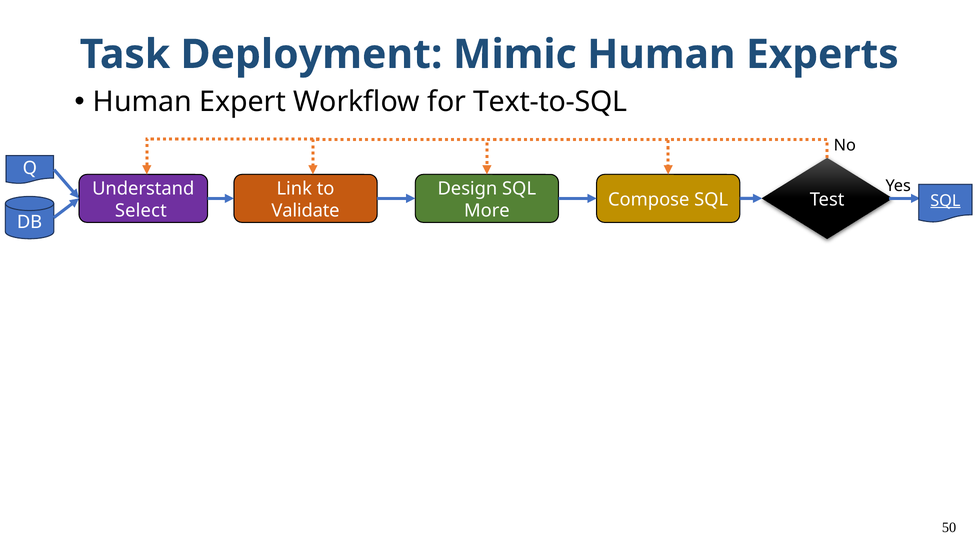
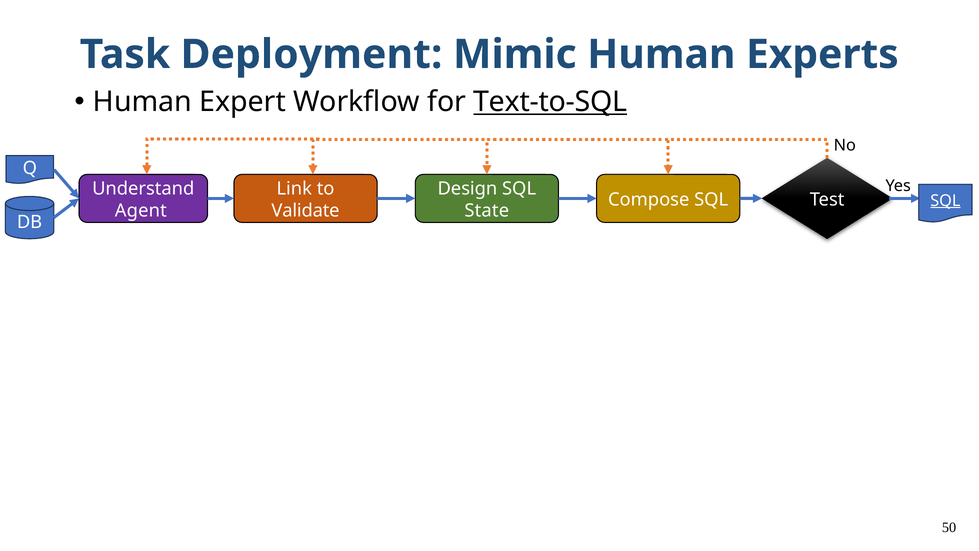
Text-to-SQL underline: none -> present (550, 102)
Select: Select -> Agent (141, 211)
More: More -> State (487, 211)
